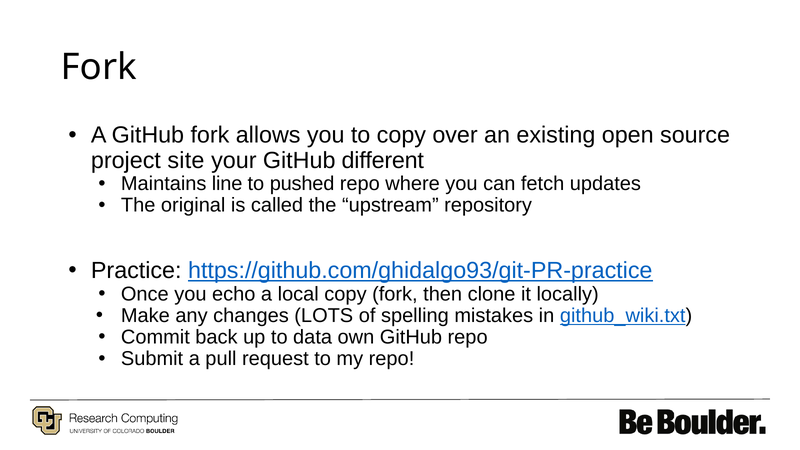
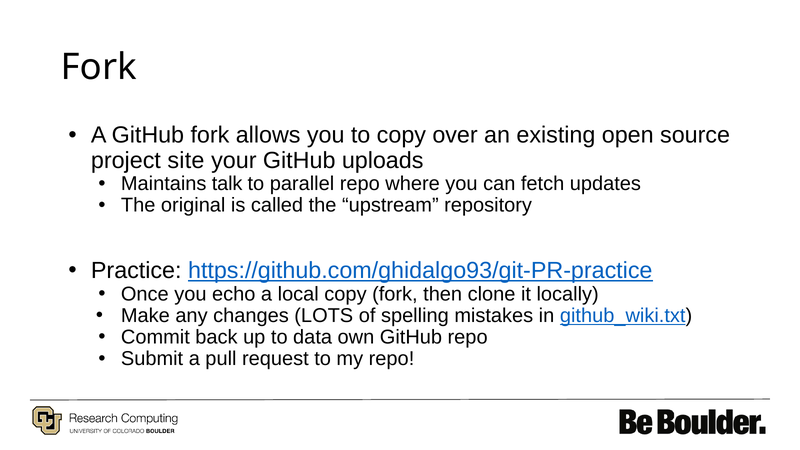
different: different -> uploads (383, 160)
line: line -> talk (227, 184)
pushed: pushed -> parallel (302, 184)
